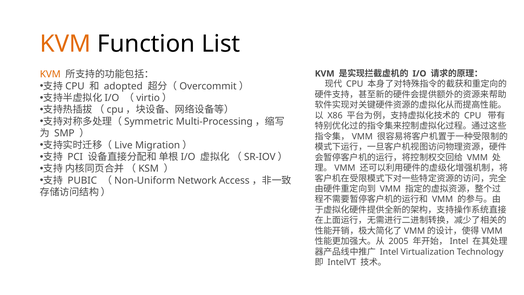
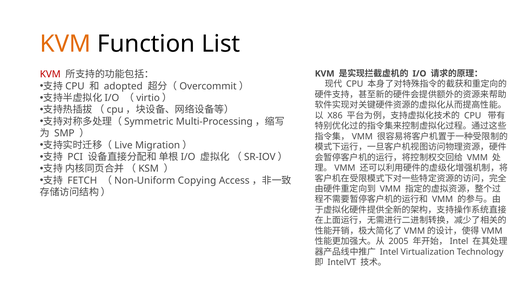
KVM colour: orange -> red (50, 74)
PUBIC: PUBIC -> FETCH (82, 180)
Network: Network -> Copying (197, 180)
